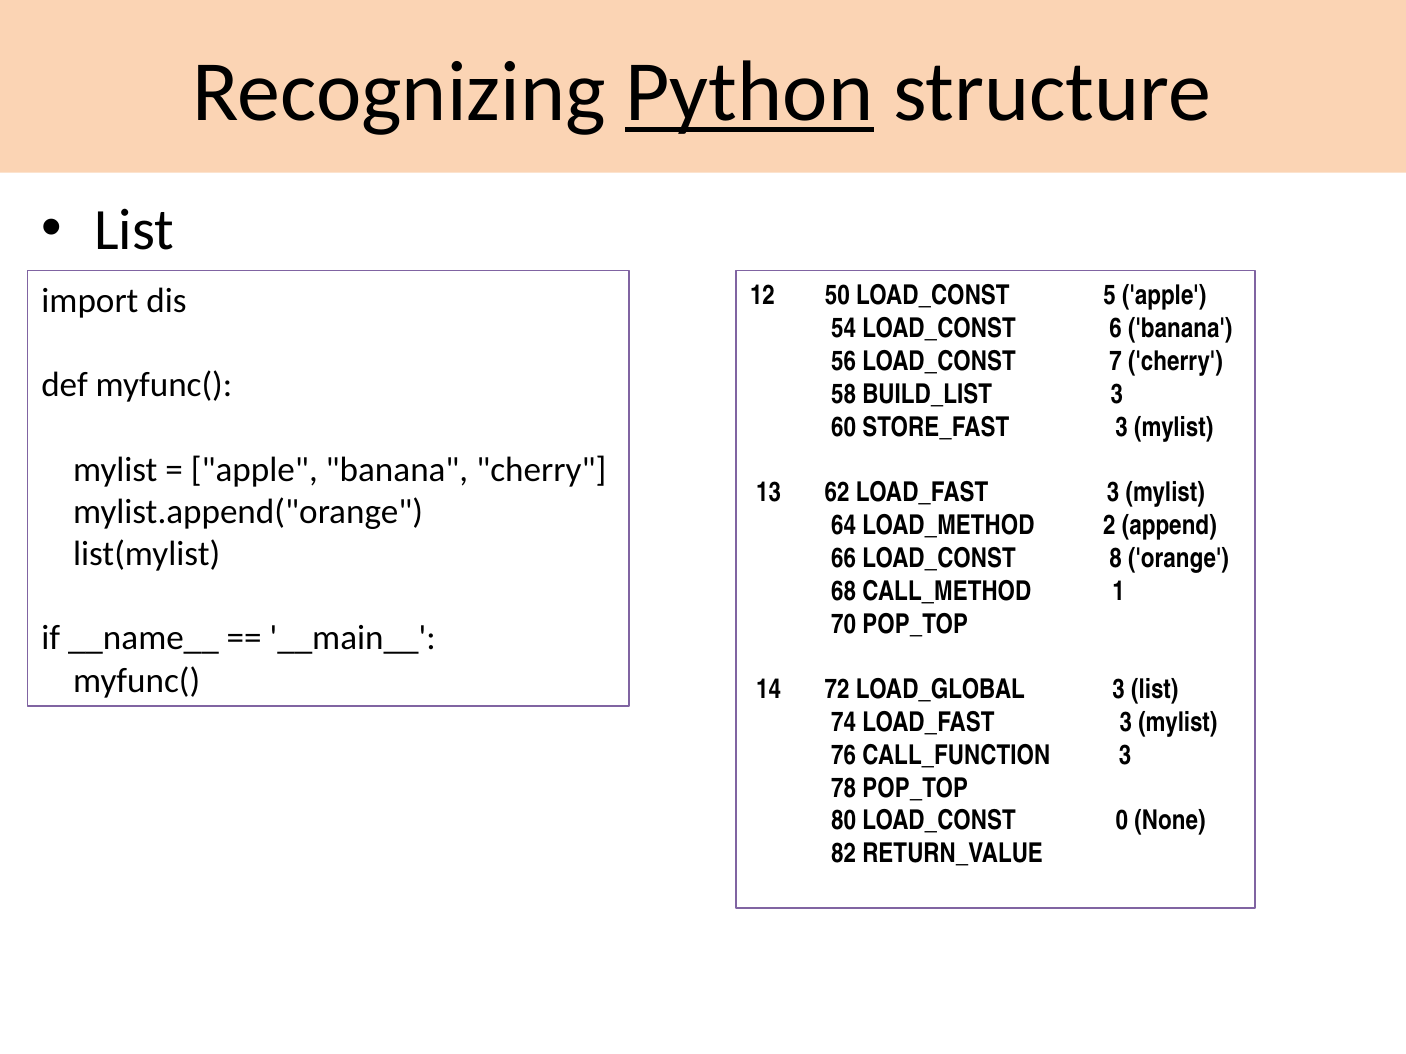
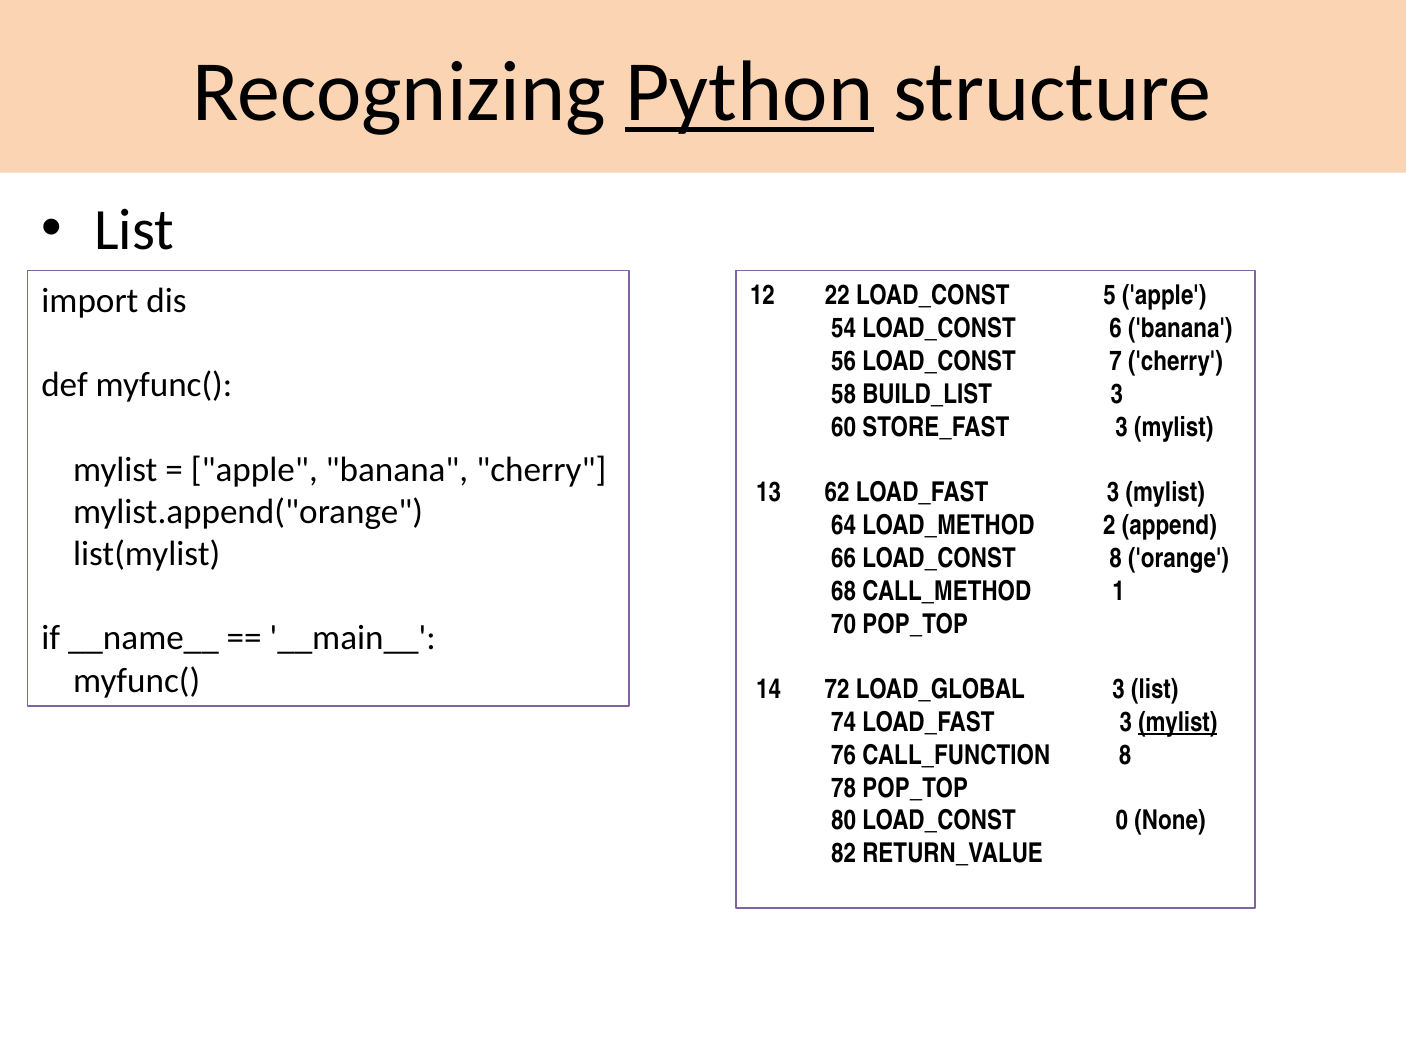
50: 50 -> 22 (837, 296)
mylist underline: none -> present (1178, 723)
CALL_FUNCTION 3: 3 -> 8 (1125, 756)
